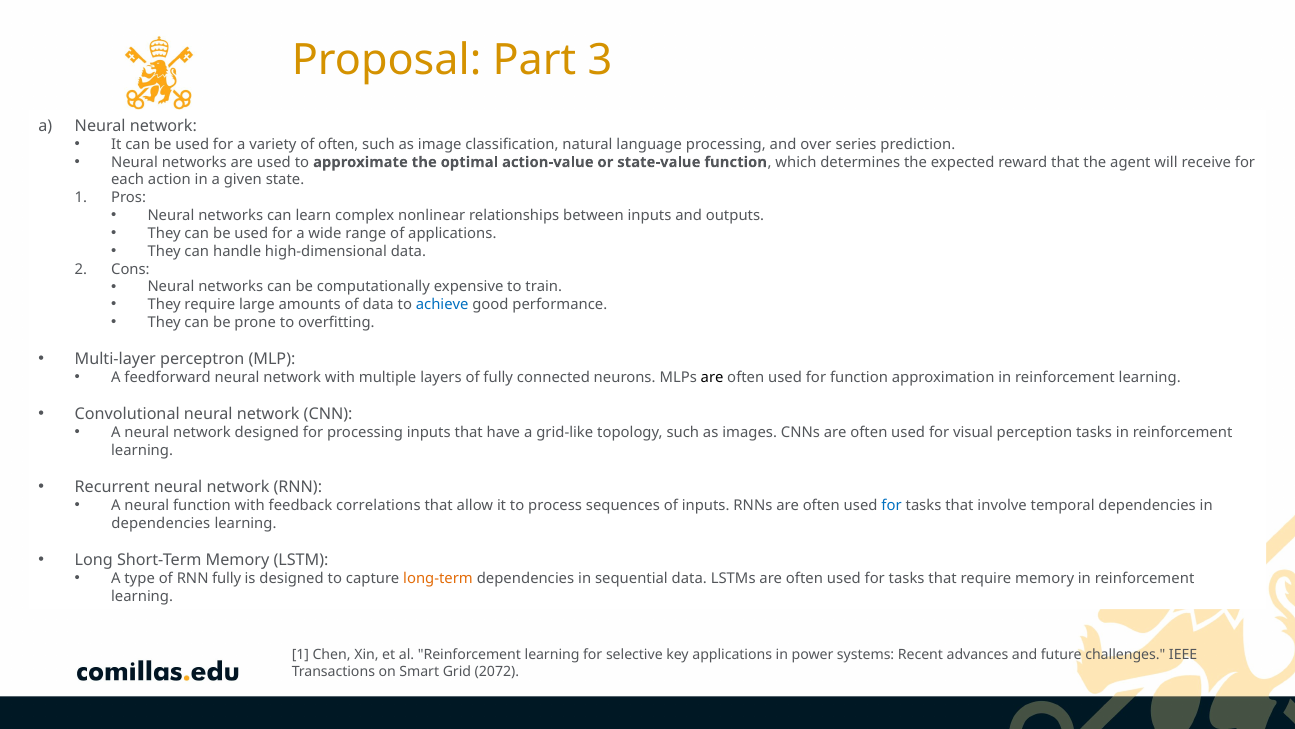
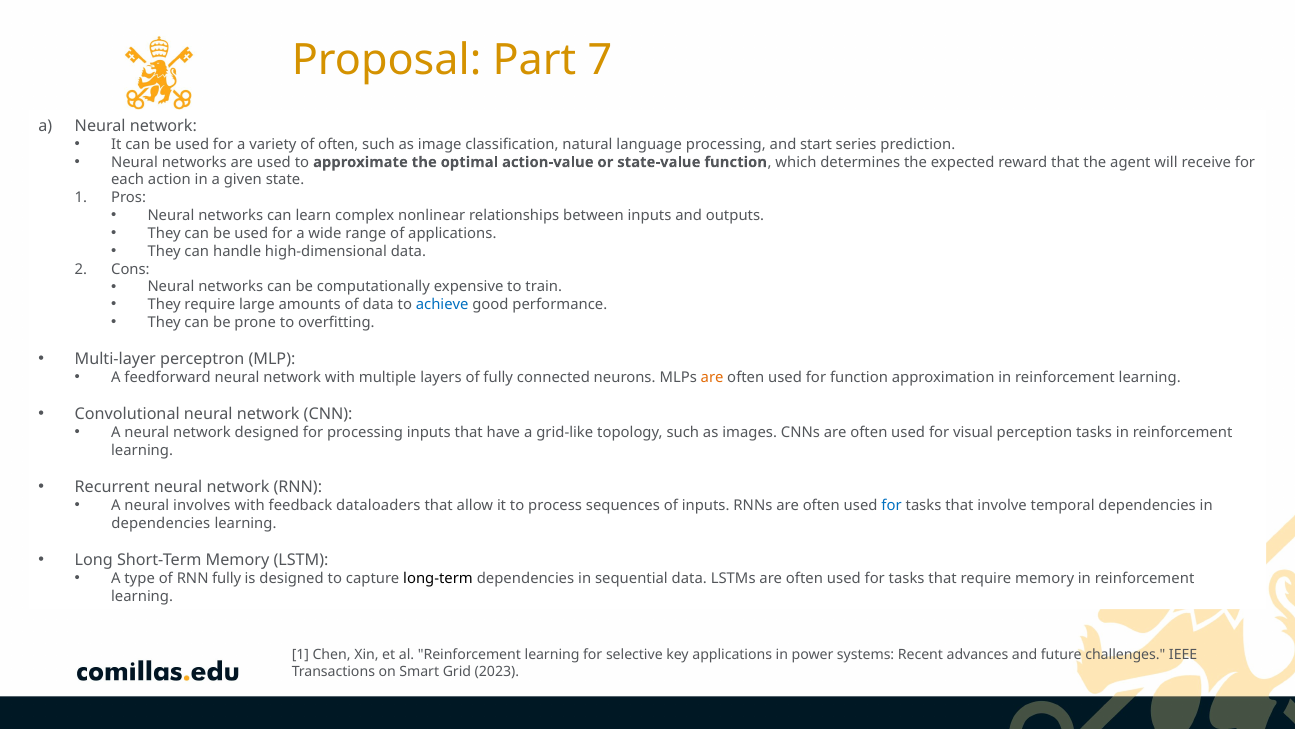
3: 3 -> 7 (600, 60)
over: over -> start (816, 144)
are colour: black -> orange (712, 377)
neural function: function -> involves (202, 505)
correlations: correlations -> dataloaders (378, 505)
long-term colour: orange -> black (438, 578)
2072: 2072 -> 2023 (497, 672)
